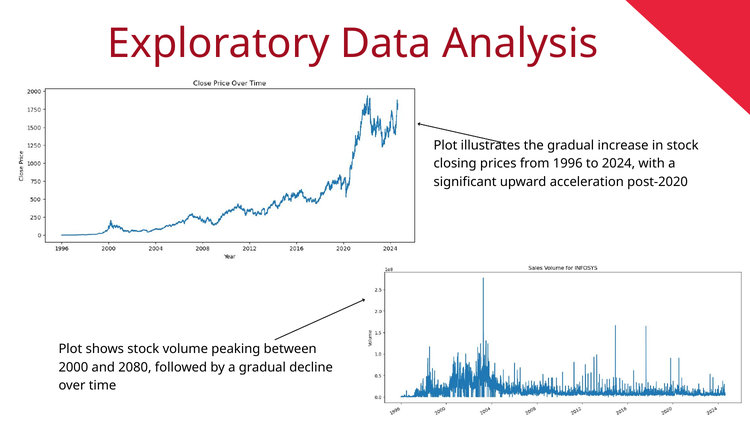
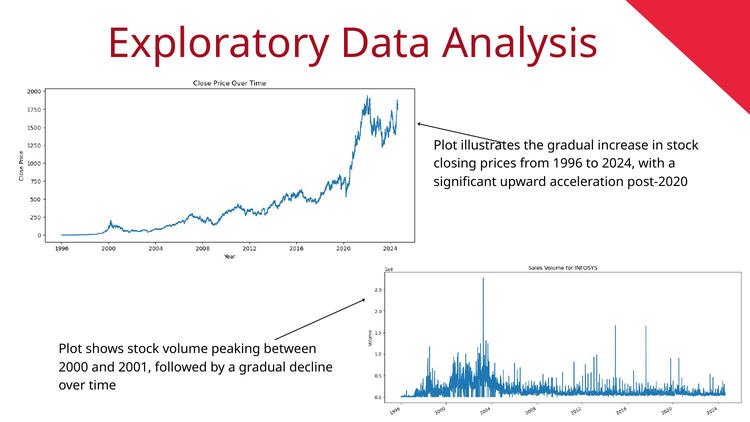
2080: 2080 -> 2001 (135, 367)
